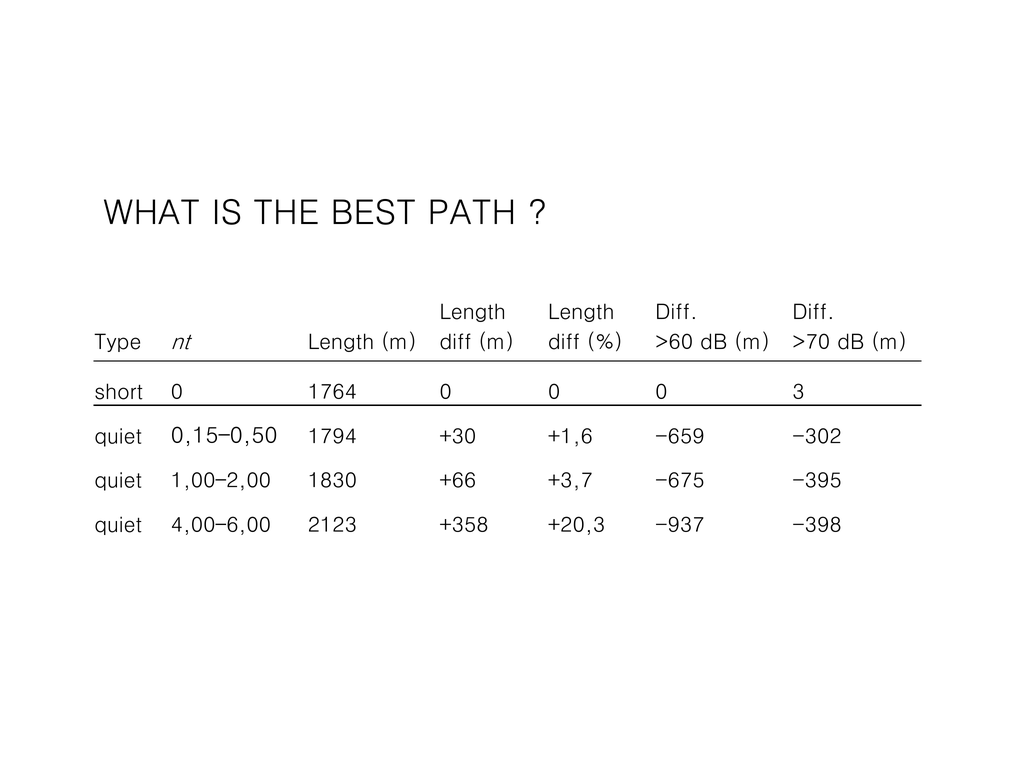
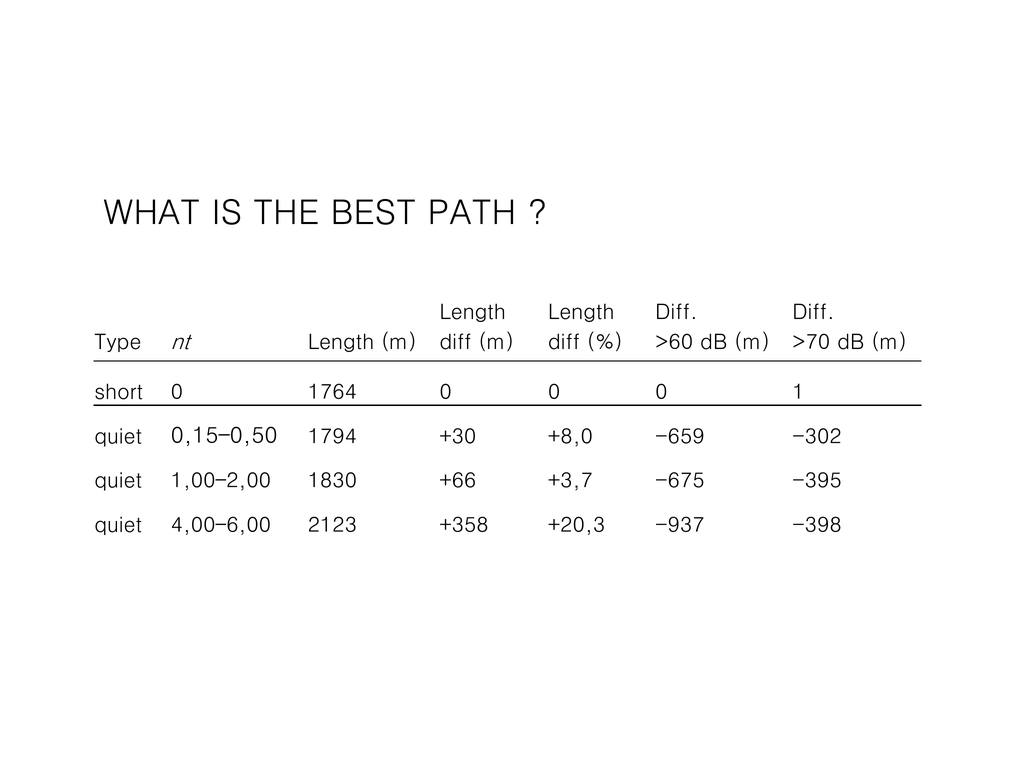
3: 3 -> 1 (798, 392)
+1,6: +1,6 -> +8,0 (570, 436)
